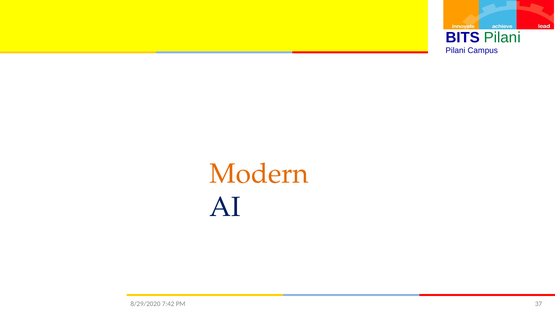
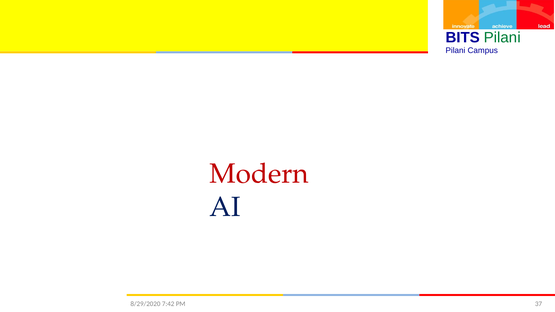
Modern colour: orange -> red (259, 174)
